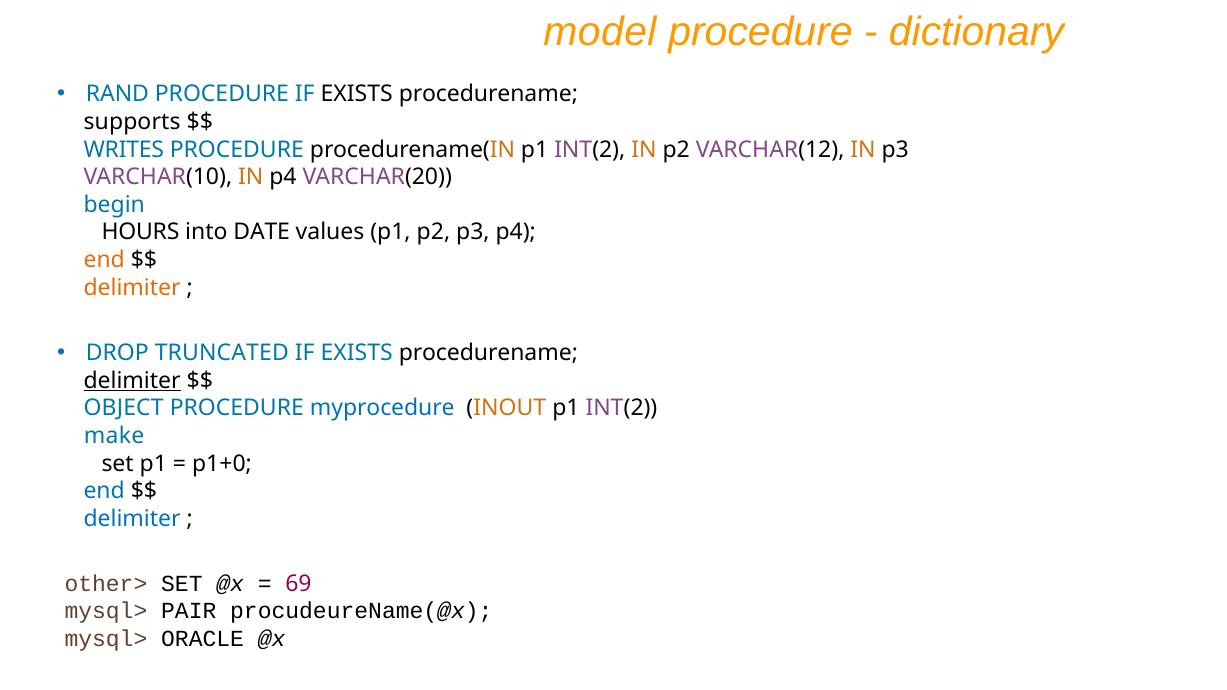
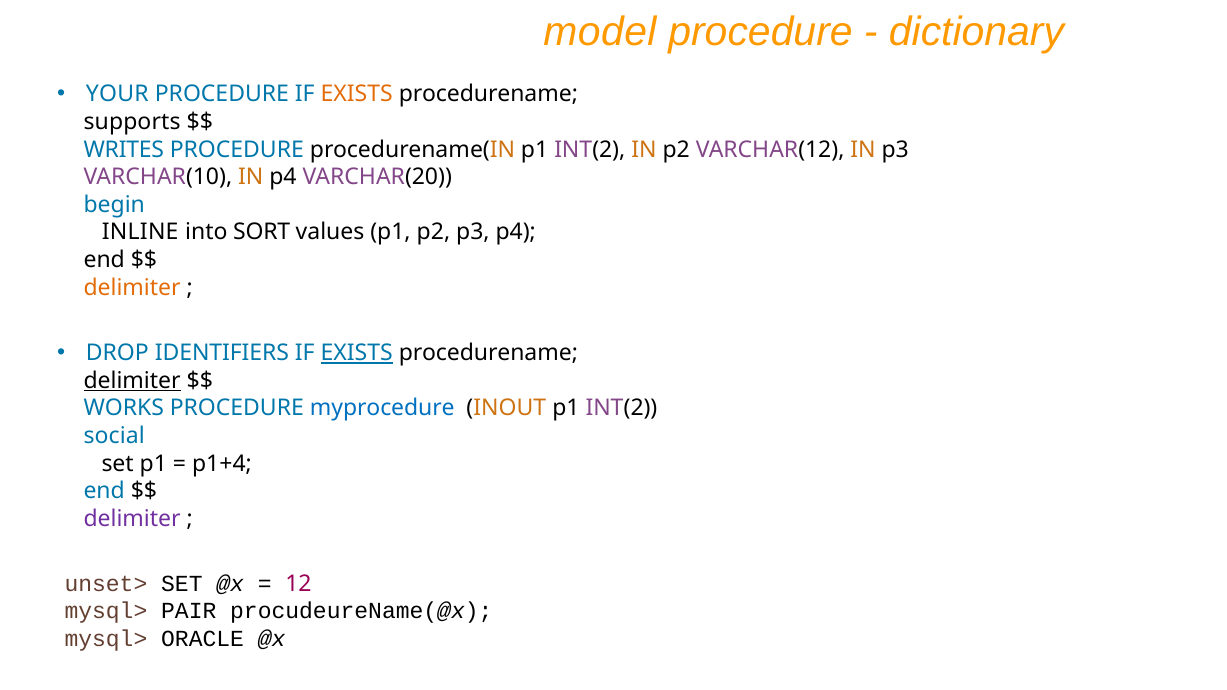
RAND: RAND -> YOUR (117, 94)
EXISTS colour: black -> orange (357, 94)
HOURS: HOURS -> INLINE (140, 232)
DATE: DATE -> SORT (262, 232)
end colour: orange -> black (104, 260)
TRUNCATED: TRUNCATED -> IDENTIFIERS (222, 353)
EXISTS underline: none -> present (357, 353)
OBJECT: OBJECT -> WORKS (124, 408)
make: make -> social (114, 436)
p1+0: p1+0 -> p1+4 (222, 464)
delimiter colour: blue -> purple (132, 519)
other>: other> -> unset> (106, 584)
69: 69 -> 12 (299, 584)
